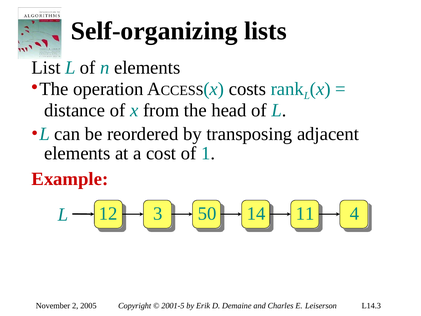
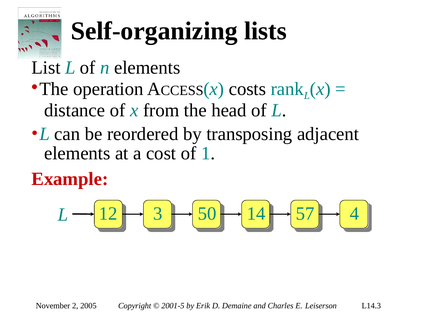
11: 11 -> 57 (305, 214)
